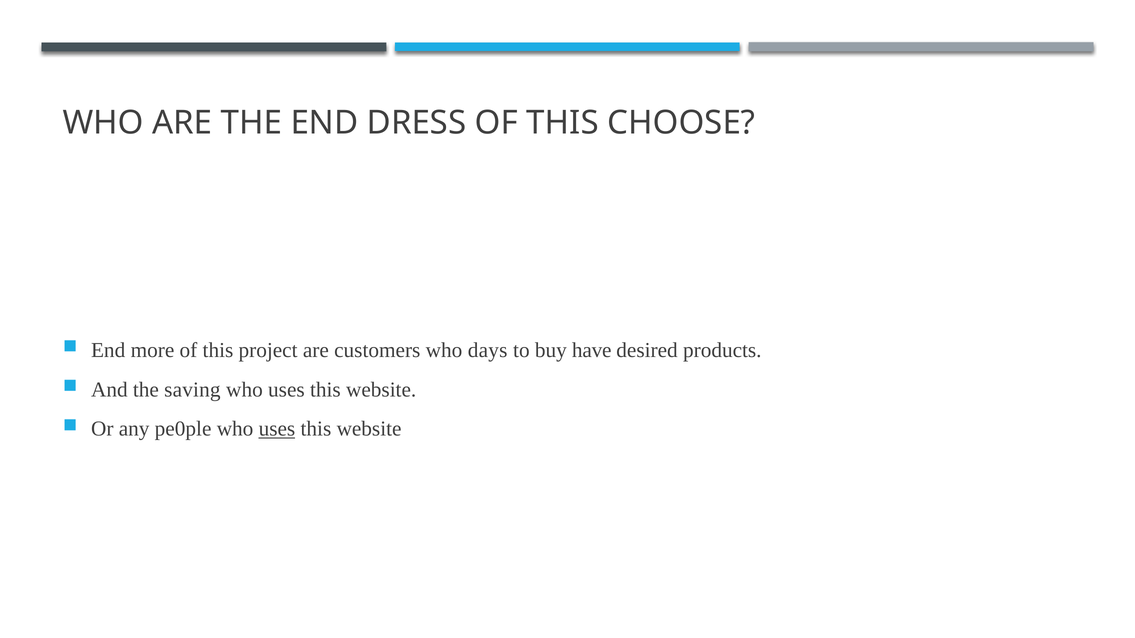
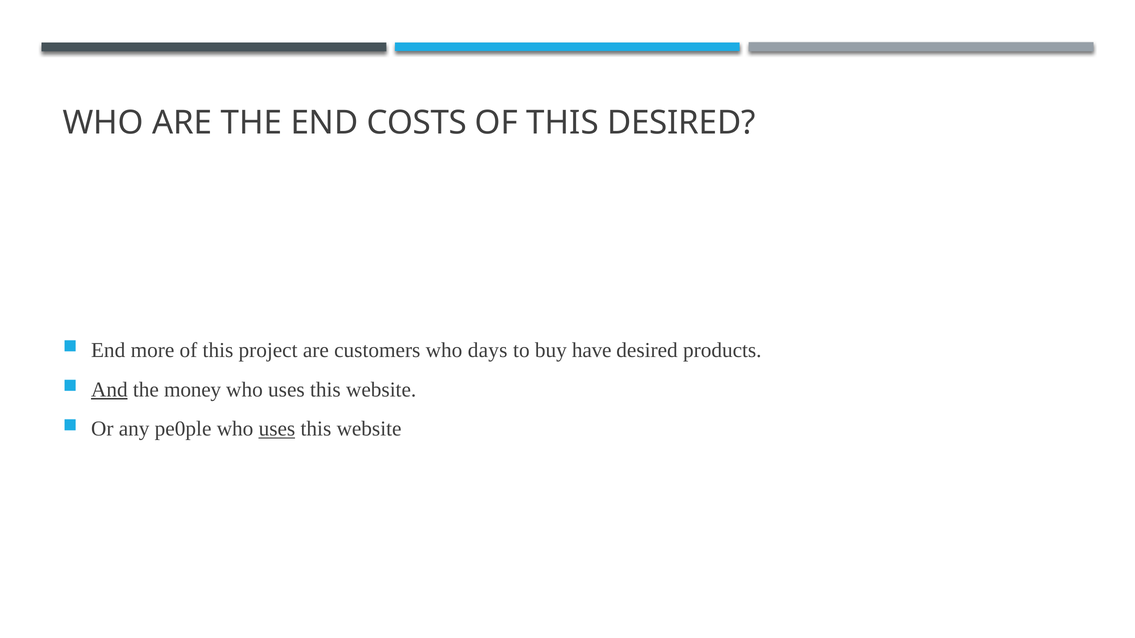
DRESS: DRESS -> COSTS (417, 123)
THIS CHOOSE: CHOOSE -> DESIRED (681, 123)
And underline: none -> present (109, 390)
saving: saving -> money (193, 390)
